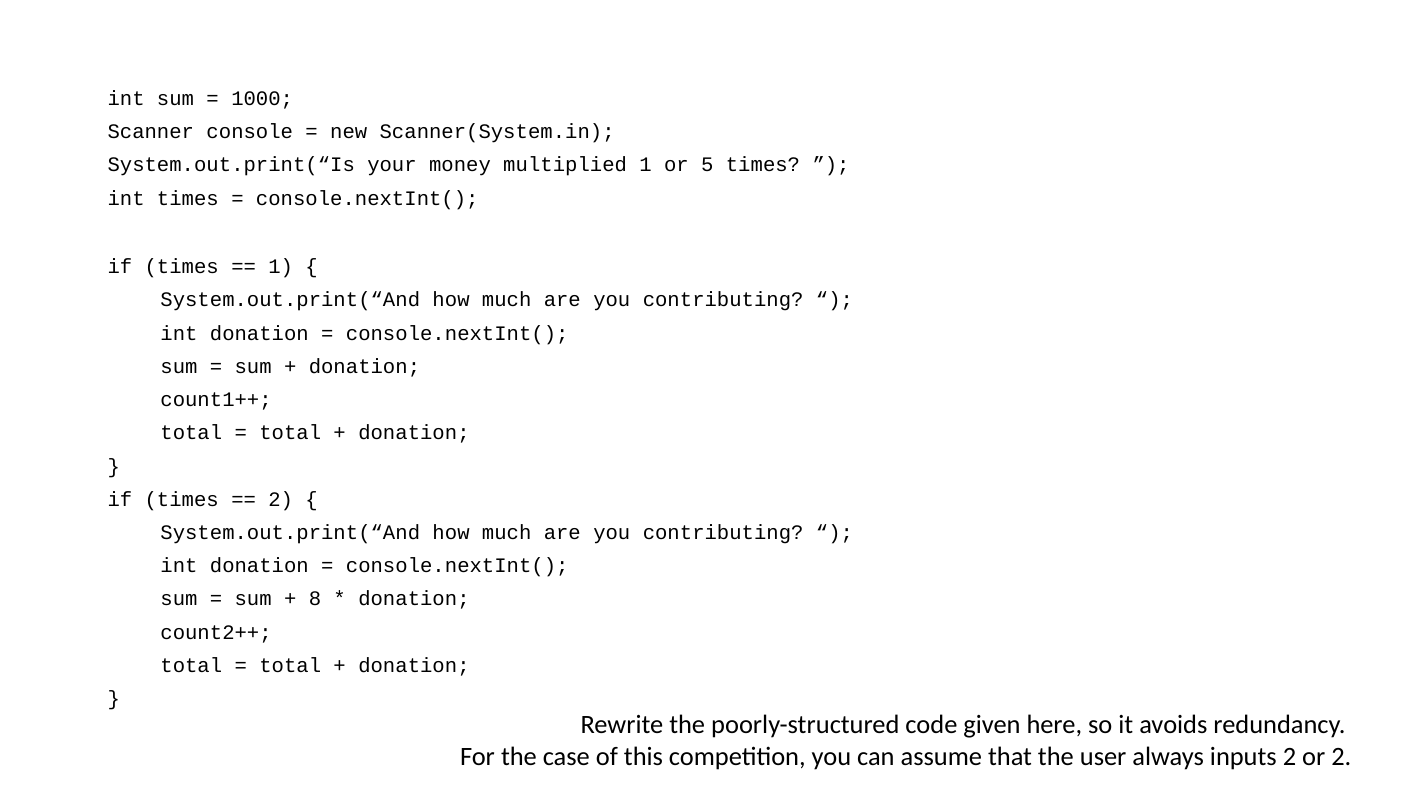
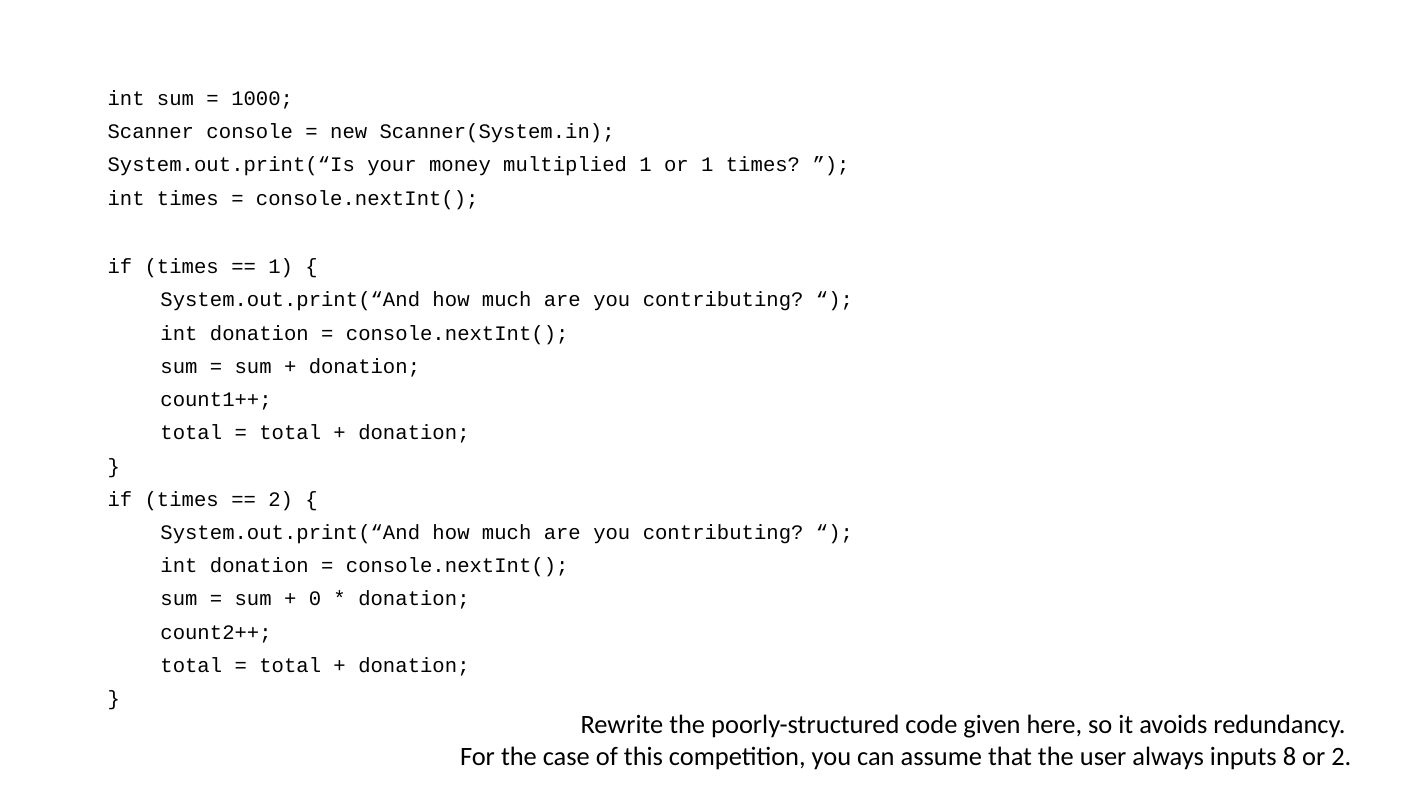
or 5: 5 -> 1 (707, 165)
8: 8 -> 0 (315, 599)
inputs 2: 2 -> 8 (1290, 757)
